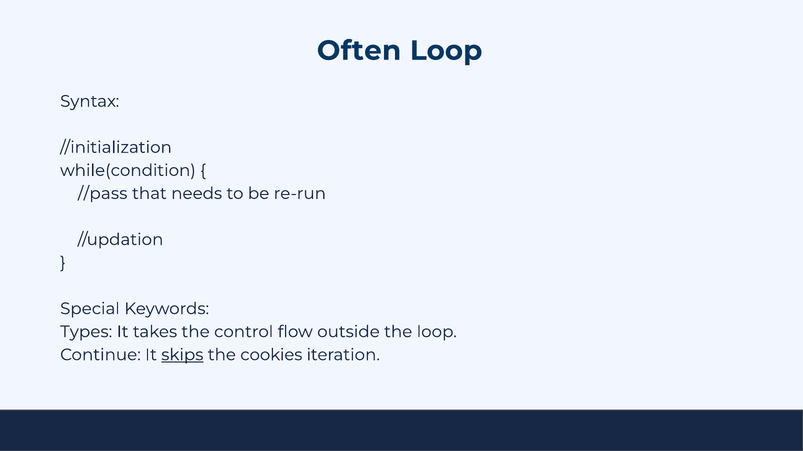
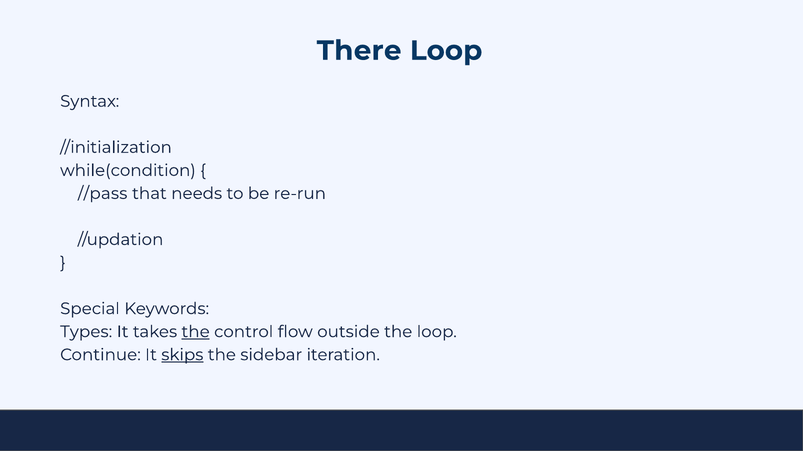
Often: Often -> There (359, 51)
the underline: none -> present (196, 332)
cookies: cookies -> sidebar (271, 355)
